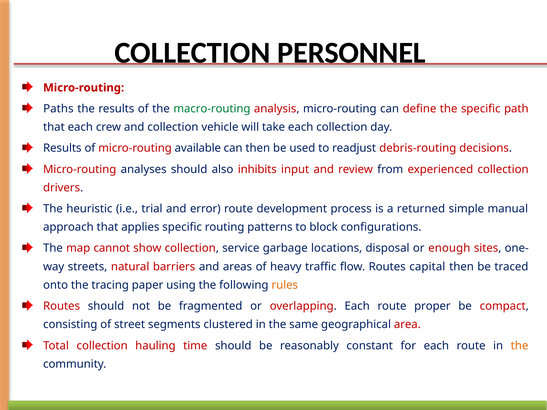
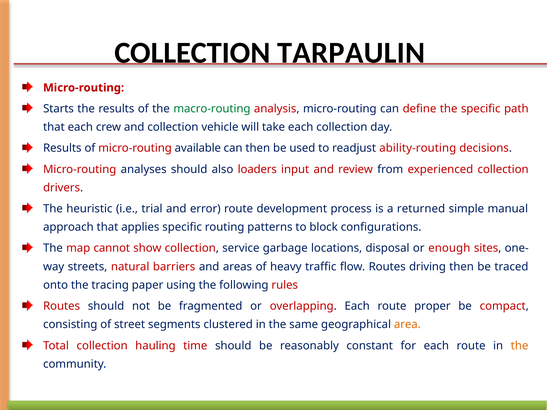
PERSONNEL: PERSONNEL -> TARPAULIN (351, 53)
Paths: Paths -> Starts (58, 109)
debris-routing: debris-routing -> ability-routing (418, 148)
inhibits: inhibits -> loaders (257, 169)
capital: capital -> driving (427, 267)
rules colour: orange -> red (285, 285)
area colour: red -> orange (407, 325)
